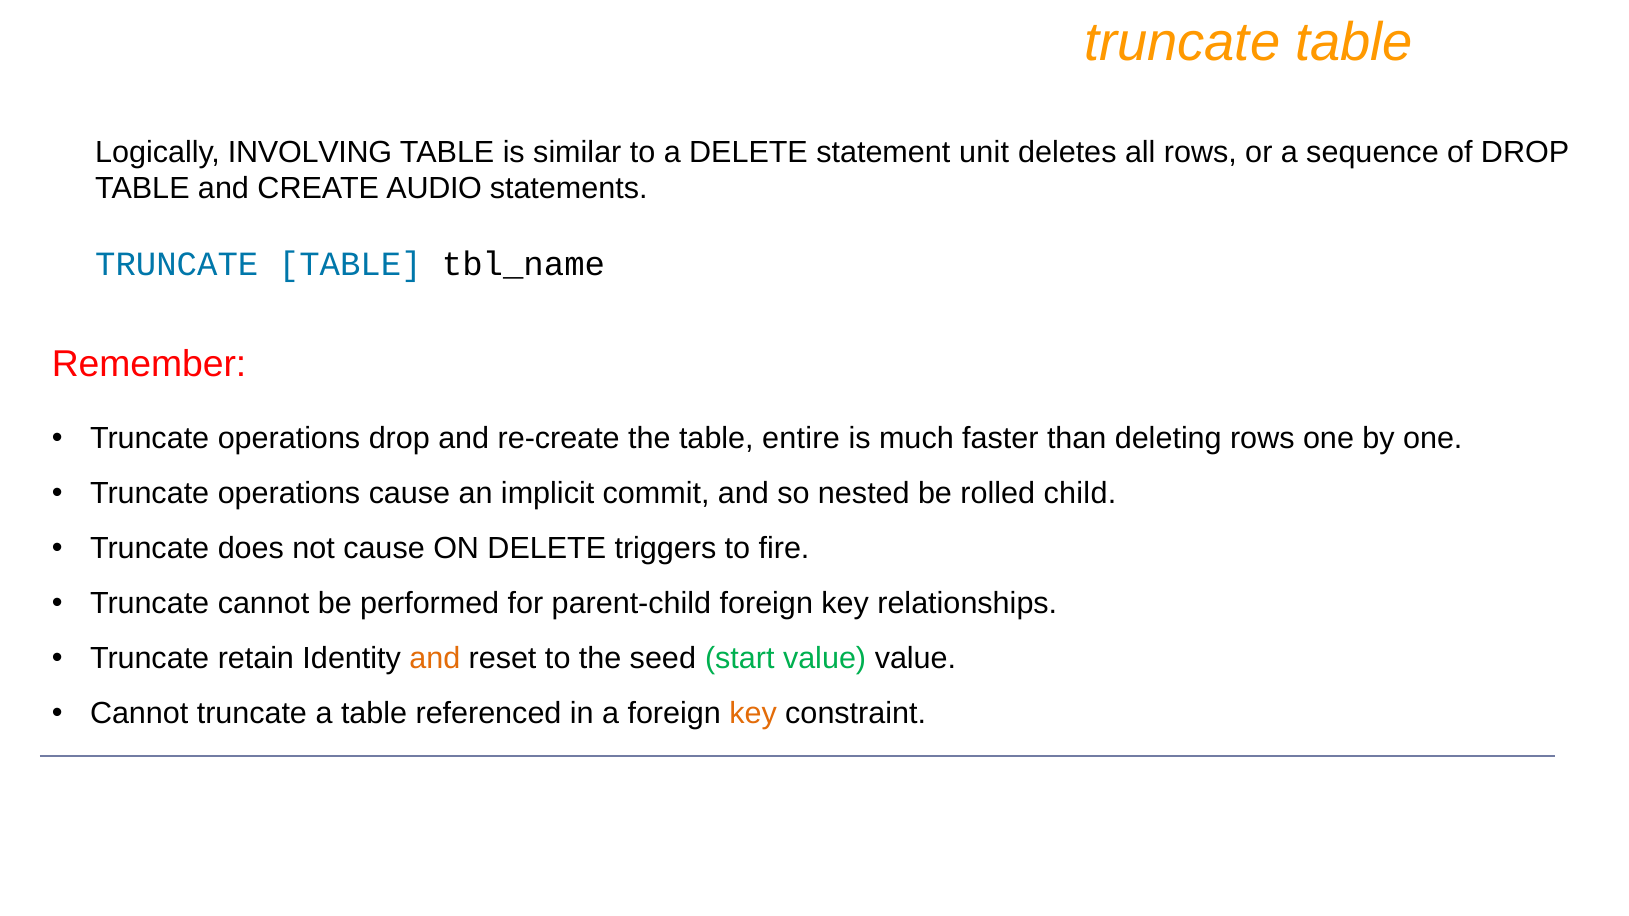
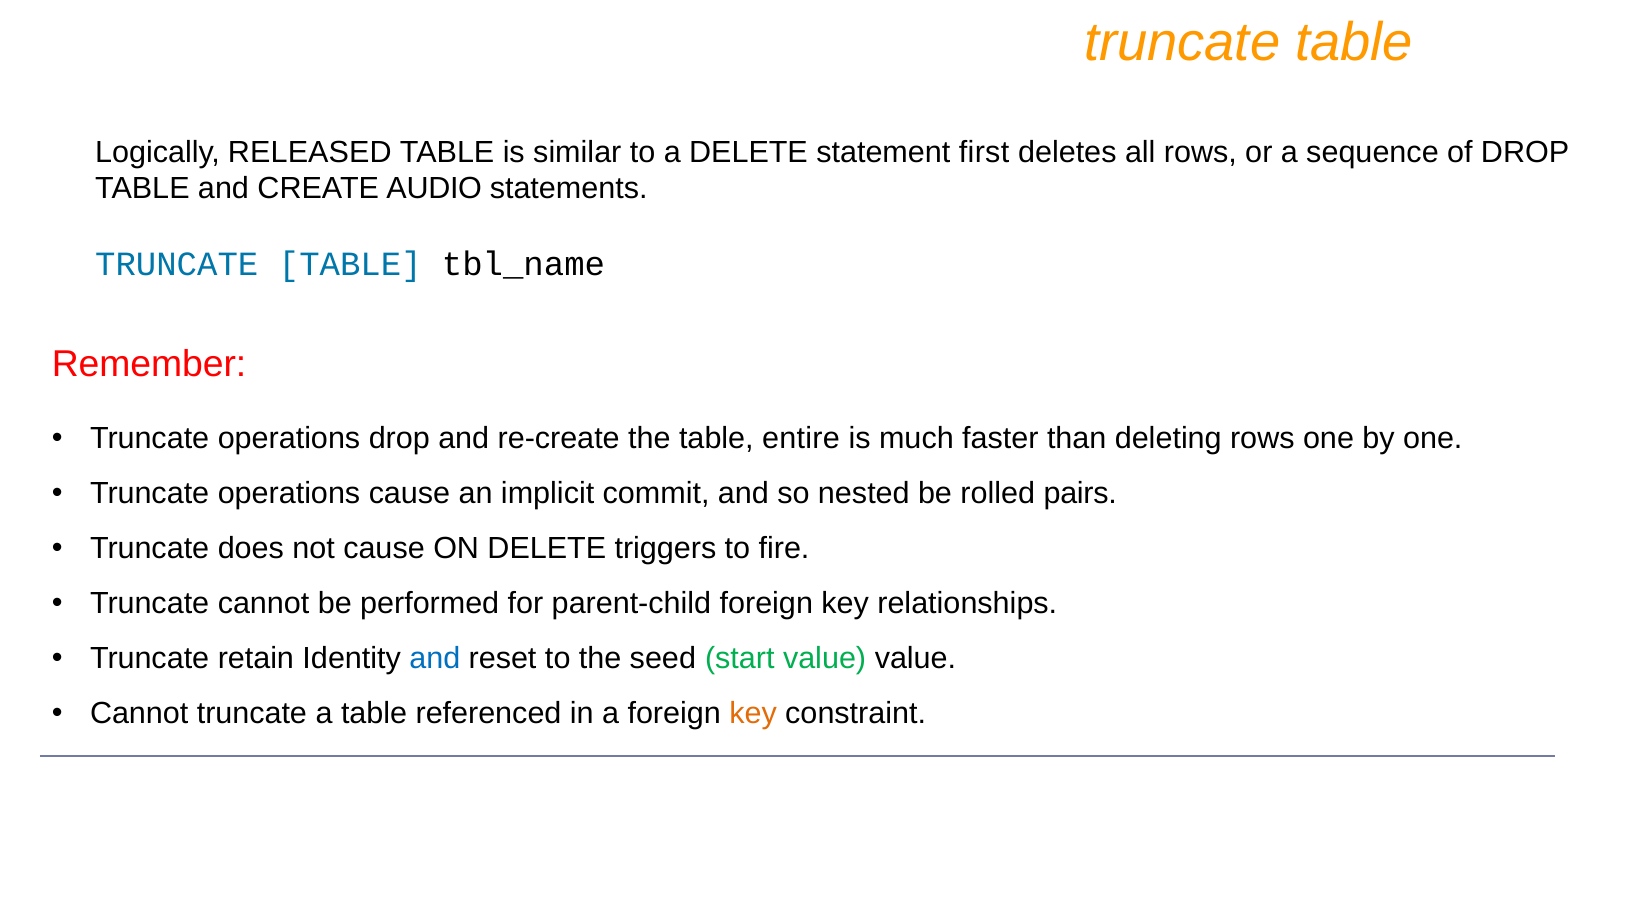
INVOLVING: INVOLVING -> RELEASED (310, 152)
unit: unit -> first (984, 152)
child: child -> pairs (1080, 494)
and colour: orange -> blue (435, 659)
